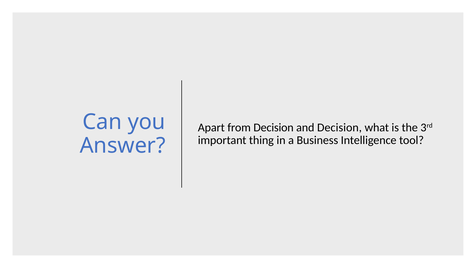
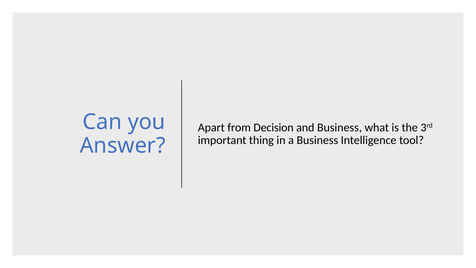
and Decision: Decision -> Business (339, 127)
